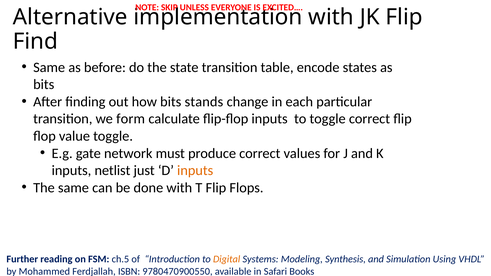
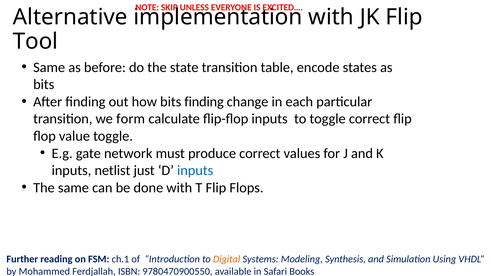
Find: Find -> Tool (35, 41)
bits stands: stands -> finding (204, 102)
inputs colour: orange -> blue (195, 171)
ch.5: ch.5 -> ch.1 (120, 259)
